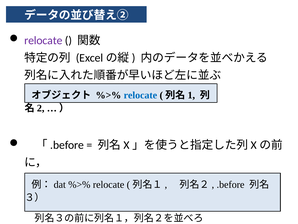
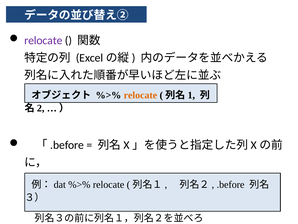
relocate colour: blue -> orange (140, 95)
